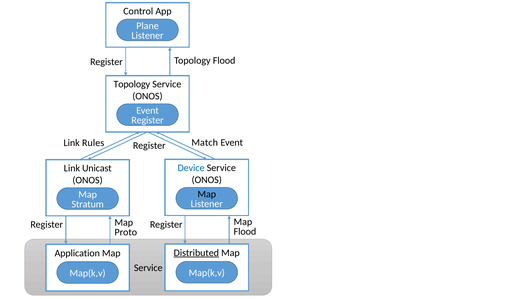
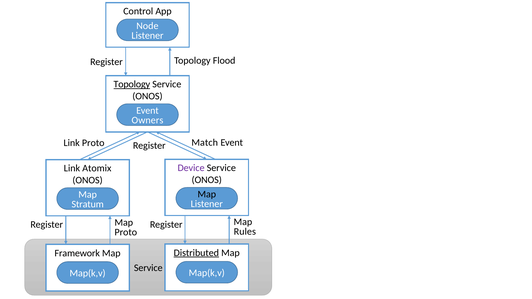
Plane: Plane -> Node (147, 26)
Topology underline: none -> present (132, 84)
Register: Register -> Owners (147, 120)
Link Rules: Rules -> Proto (93, 143)
Device colour: blue -> purple (191, 168)
Unicast: Unicast -> Atomix (97, 168)
Flood: Flood -> Rules (245, 232)
Application: Application -> Framework (77, 253)
